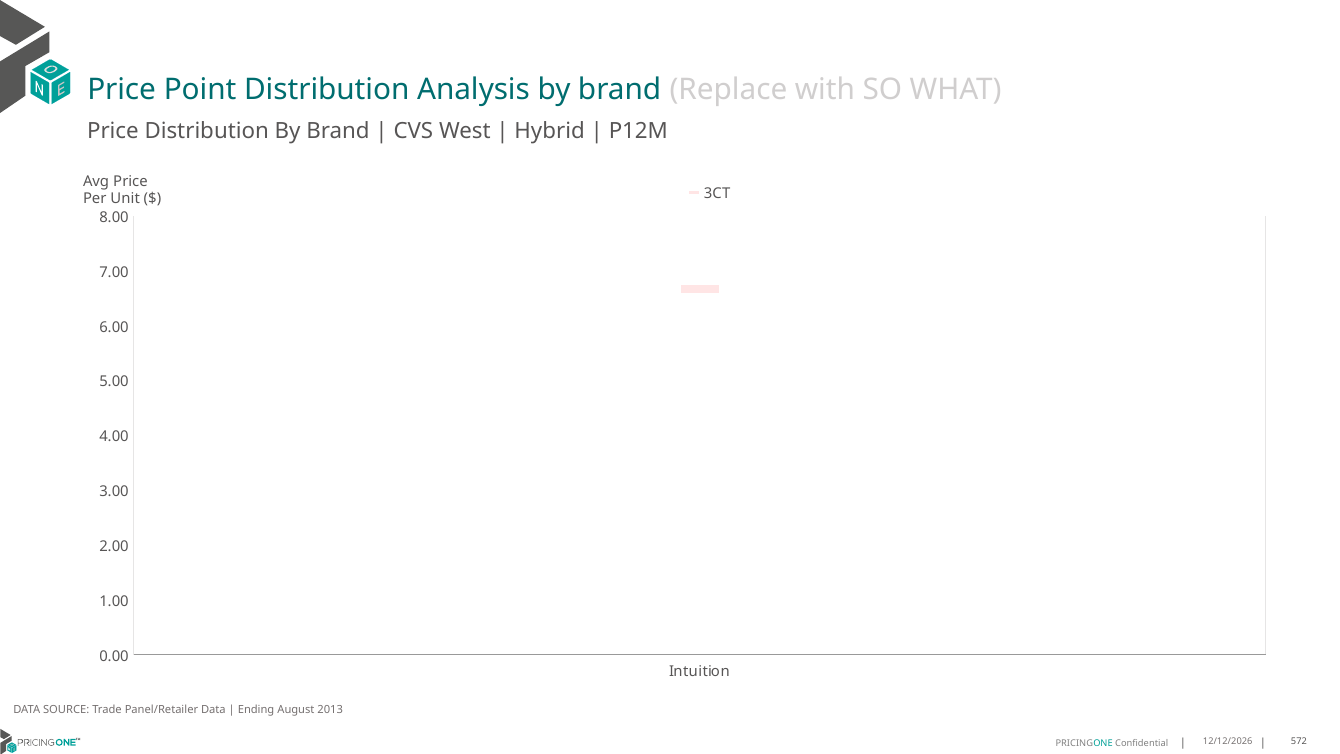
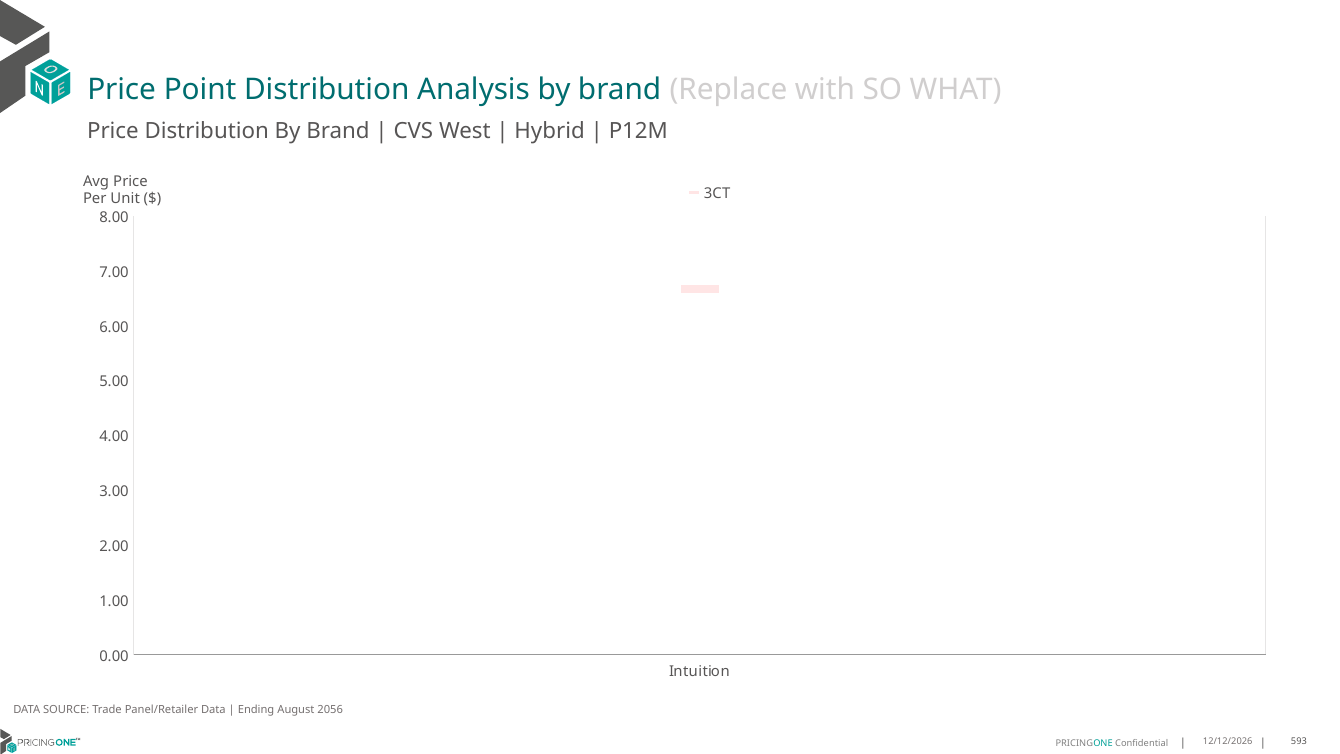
2013: 2013 -> 2056 (330, 710)
572: 572 -> 593 (1299, 741)
